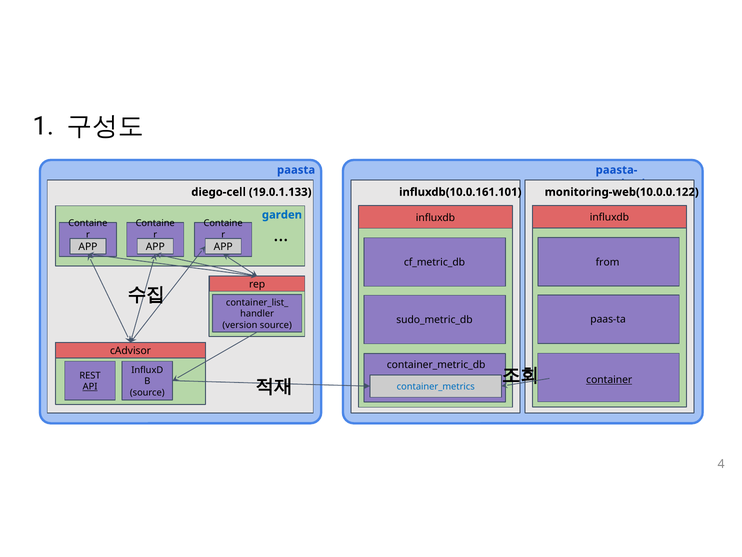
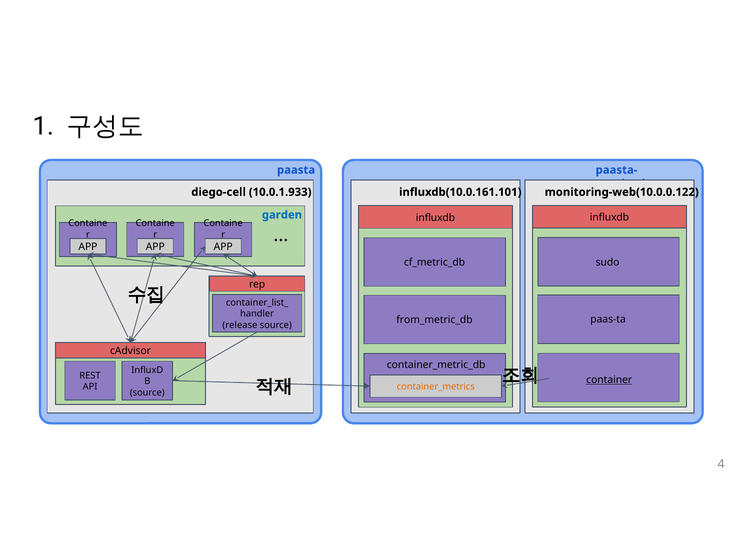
19.0.1.133: 19.0.1.133 -> 10.0.1.933 (280, 192)
from: from -> sudo (608, 262)
sudo_metric_db: sudo_metric_db -> from_metric_db (434, 320)
version: version -> release (240, 325)
container_metrics colour: blue -> orange (436, 386)
API underline: present -> none (90, 387)
